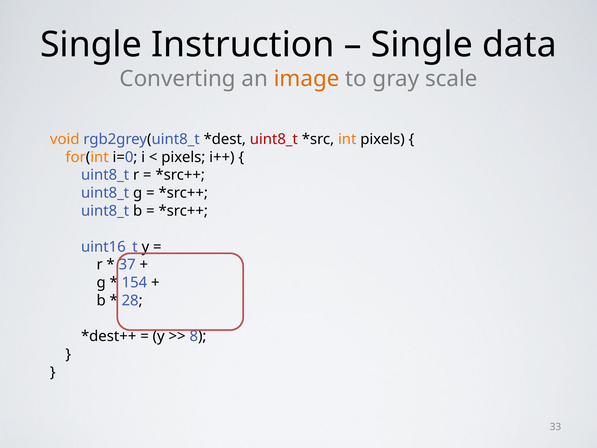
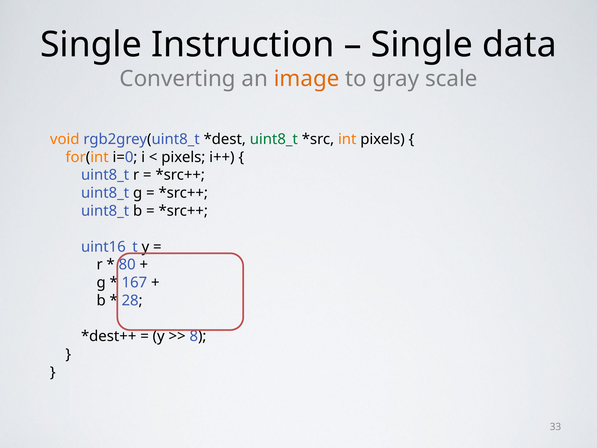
uint8_t colour: red -> green (274, 139)
37: 37 -> 80 (127, 265)
154: 154 -> 167 (134, 282)
